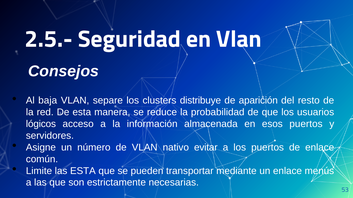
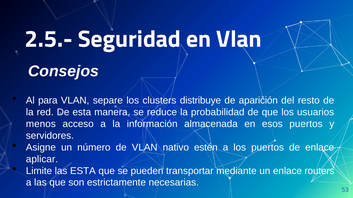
baja: baja -> para (48, 101)
lógicos: lógicos -> menos (41, 124)
evitar: evitar -> estén (206, 148)
común: común -> aplicar (42, 160)
menús: menús -> routers (319, 171)
